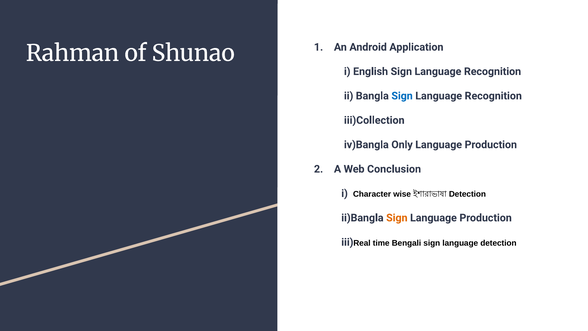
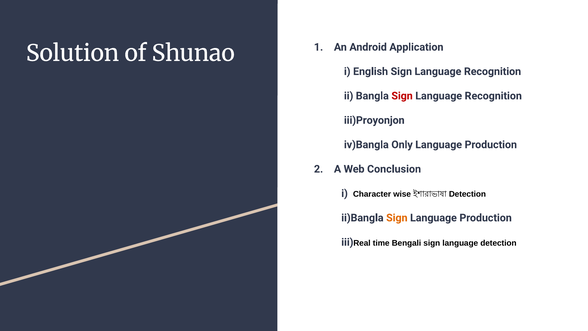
Rahman: Rahman -> Solution (72, 53)
Sign colour: blue -> red (402, 96)
iii)Collection: iii)Collection -> iii)Proyonjon (374, 120)
